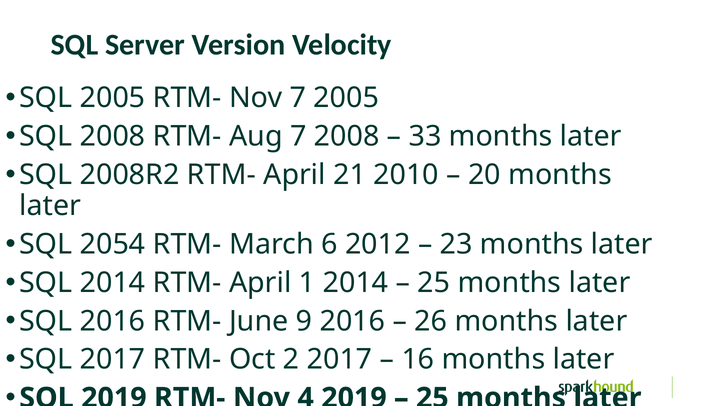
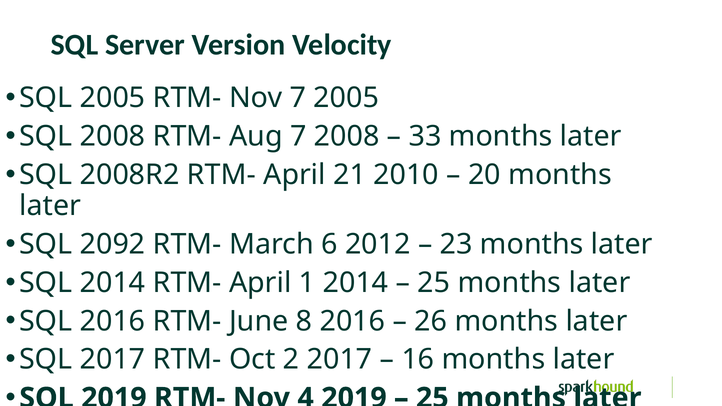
2054: 2054 -> 2092 (113, 244)
9: 9 -> 8 (304, 321)
